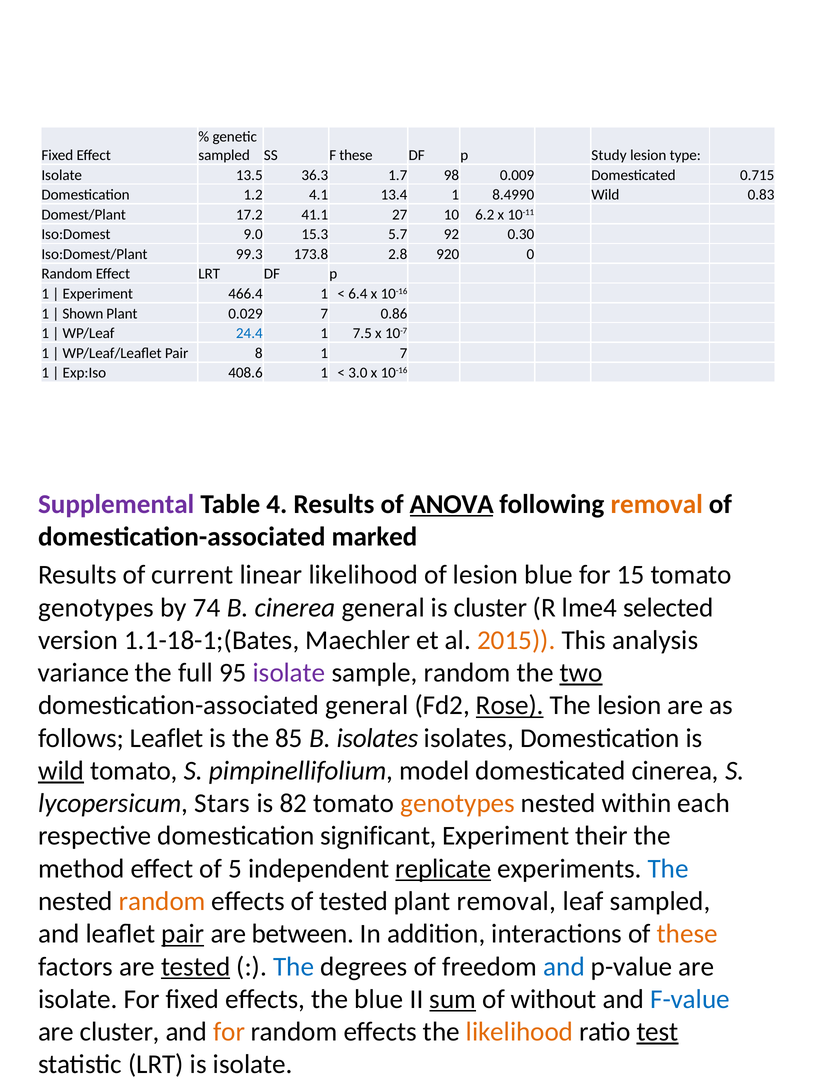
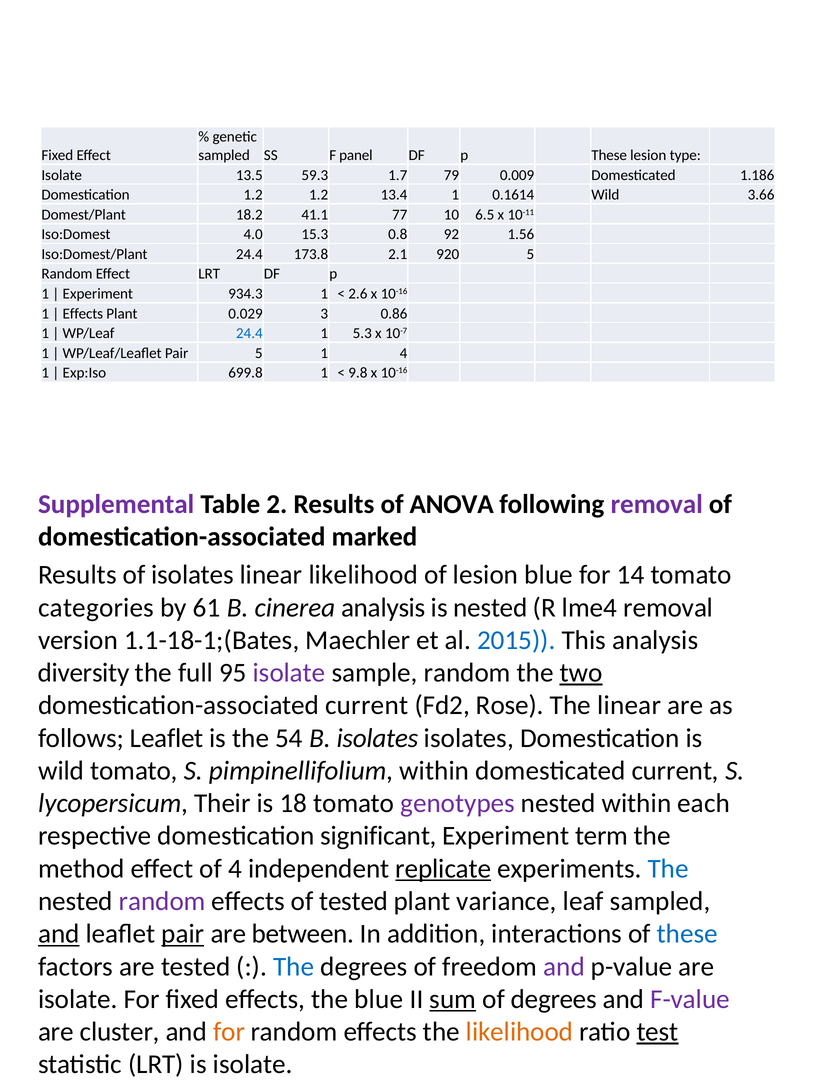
F these: these -> panel (356, 155)
p Study: Study -> These (609, 155)
36.3: 36.3 -> 59.3 (315, 175)
98: 98 -> 79 (451, 175)
0.715: 0.715 -> 1.186 (757, 175)
1.2 4.1: 4.1 -> 1.2 (319, 195)
8.4990: 8.4990 -> 0.1614 (513, 195)
0.83: 0.83 -> 3.66 (761, 195)
17.2: 17.2 -> 18.2 (249, 215)
27: 27 -> 77 (400, 215)
6.2: 6.2 -> 6.5 (485, 215)
9.0: 9.0 -> 4.0 (253, 234)
5.7: 5.7 -> 0.8 (398, 234)
0.30: 0.30 -> 1.56 (521, 234)
Iso:Domest/Plant 99.3: 99.3 -> 24.4 (249, 254)
2.8: 2.8 -> 2.1 (398, 254)
920 0: 0 -> 5 (530, 254)
466.4: 466.4 -> 934.3 (246, 294)
6.4: 6.4 -> 2.6 (358, 294)
Shown: Shown -> Effects (83, 314)
0.029 7: 7 -> 3 (324, 314)
7.5: 7.5 -> 5.3 (362, 333)
Pair 8: 8 -> 5 (259, 353)
1 7: 7 -> 4 (403, 353)
408.6: 408.6 -> 699.8 (246, 373)
3.0: 3.0 -> 9.8 (358, 373)
4: 4 -> 2 (277, 504)
ANOVA underline: present -> none (452, 504)
removal colour: orange -> purple (657, 504)
of current: current -> isolates (193, 575)
15: 15 -> 14 (631, 575)
genotypes: genotypes -> categories (96, 608)
74: 74 -> 61 (207, 608)
cinerea general: general -> analysis (383, 608)
is cluster: cluster -> nested (490, 608)
lme4 selected: selected -> removal (668, 608)
2015 colour: orange -> blue (516, 640)
variance: variance -> diversity (84, 673)
domestication-associated general: general -> current (367, 705)
Rose underline: present -> none (510, 705)
The lesion: lesion -> linear (629, 705)
85: 85 -> 54 (289, 738)
wild underline: present -> none (61, 771)
pimpinellifolium model: model -> within (434, 771)
domesticated cinerea: cinerea -> current (675, 771)
Stars: Stars -> Their (222, 803)
82: 82 -> 18 (293, 803)
genotypes colour: orange -> purple (458, 803)
their: their -> term (602, 836)
of 5: 5 -> 4 (235, 869)
random colour: orange -> purple (162, 901)
plant removal: removal -> variance (507, 901)
and underline: none -> present (59, 934)
these colour: orange -> blue (687, 934)
tested underline: present -> none (196, 967)
and colour: blue -> purple (564, 967)
of without: without -> degrees (554, 999)
F-value colour: blue -> purple (690, 999)
